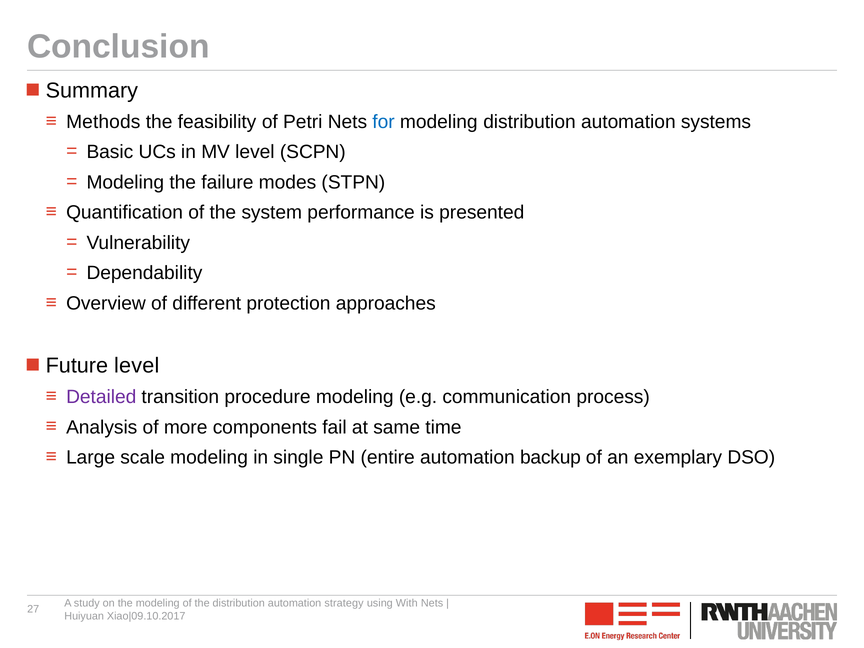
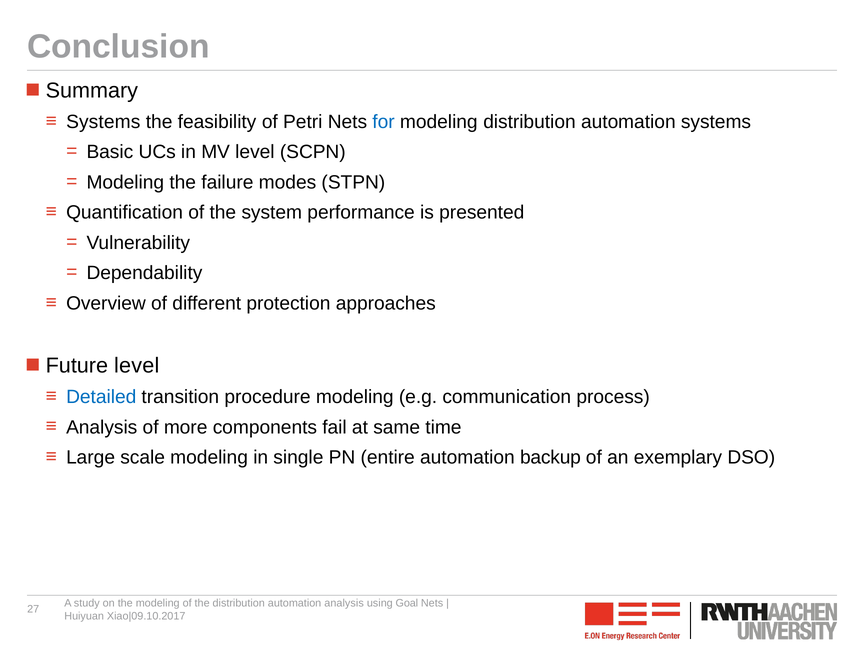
Methods: Methods -> Systems (103, 122)
Detailed colour: purple -> blue (101, 397)
automation strategy: strategy -> analysis (344, 603)
With: With -> Goal (407, 603)
